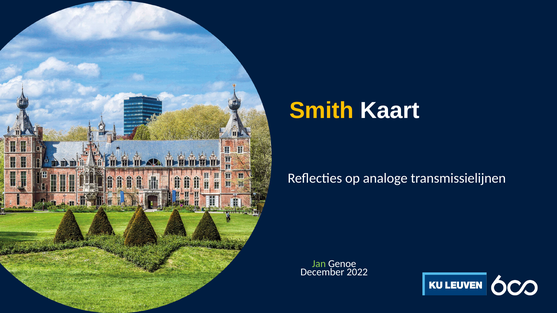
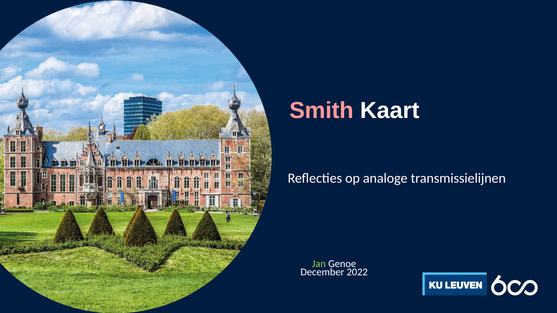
Smith colour: yellow -> pink (322, 110)
